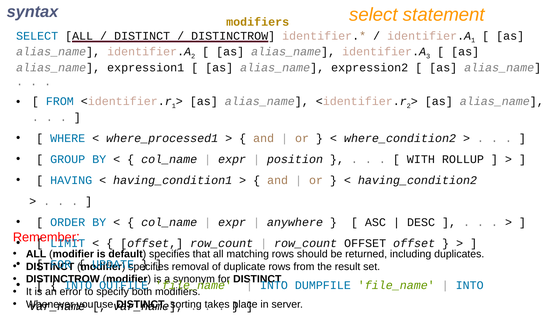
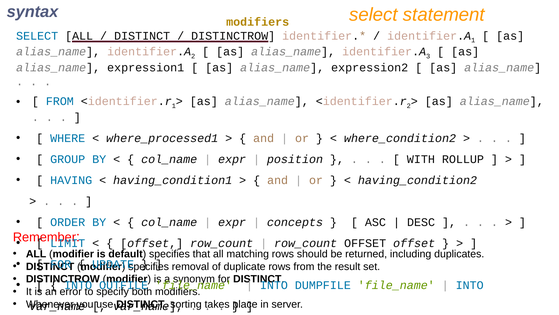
anywhere: anywhere -> concepts (295, 222)
